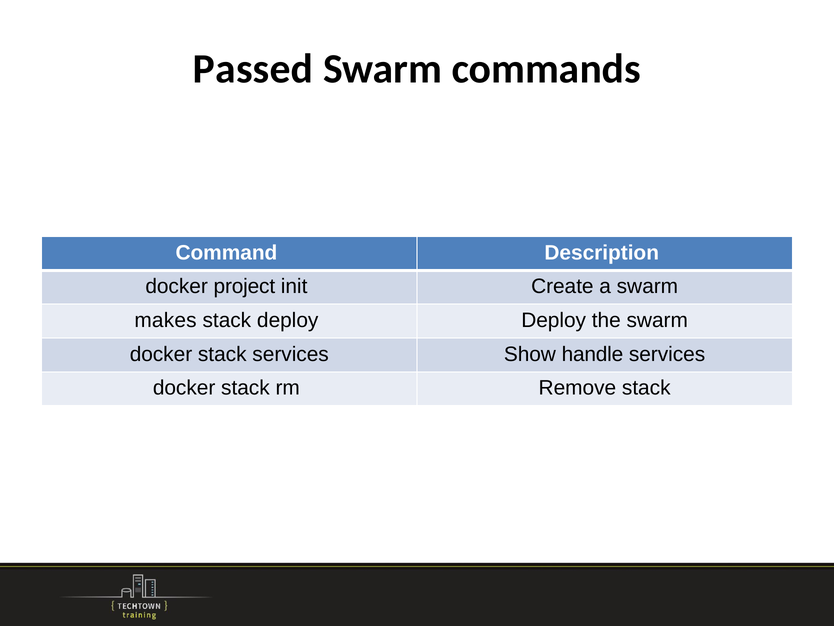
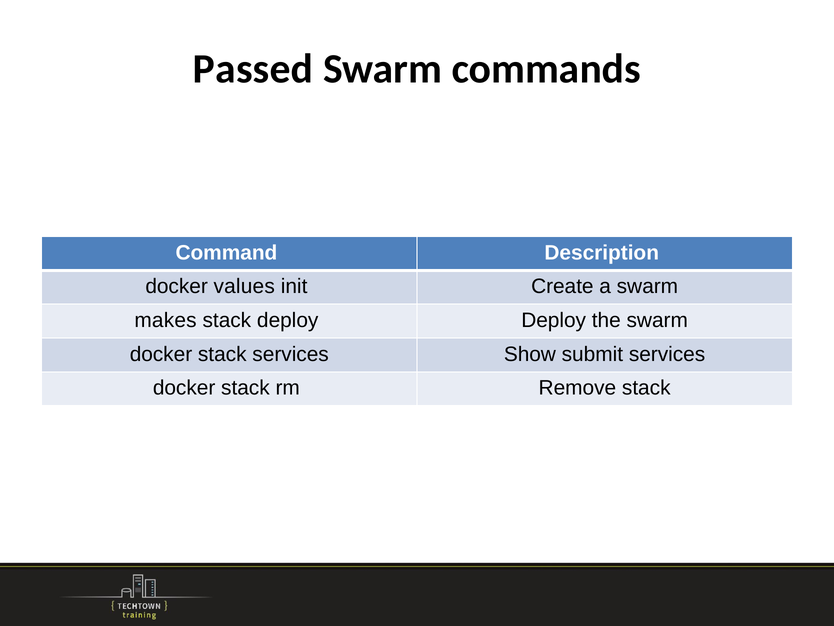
project: project -> values (244, 286)
handle: handle -> submit (592, 354)
